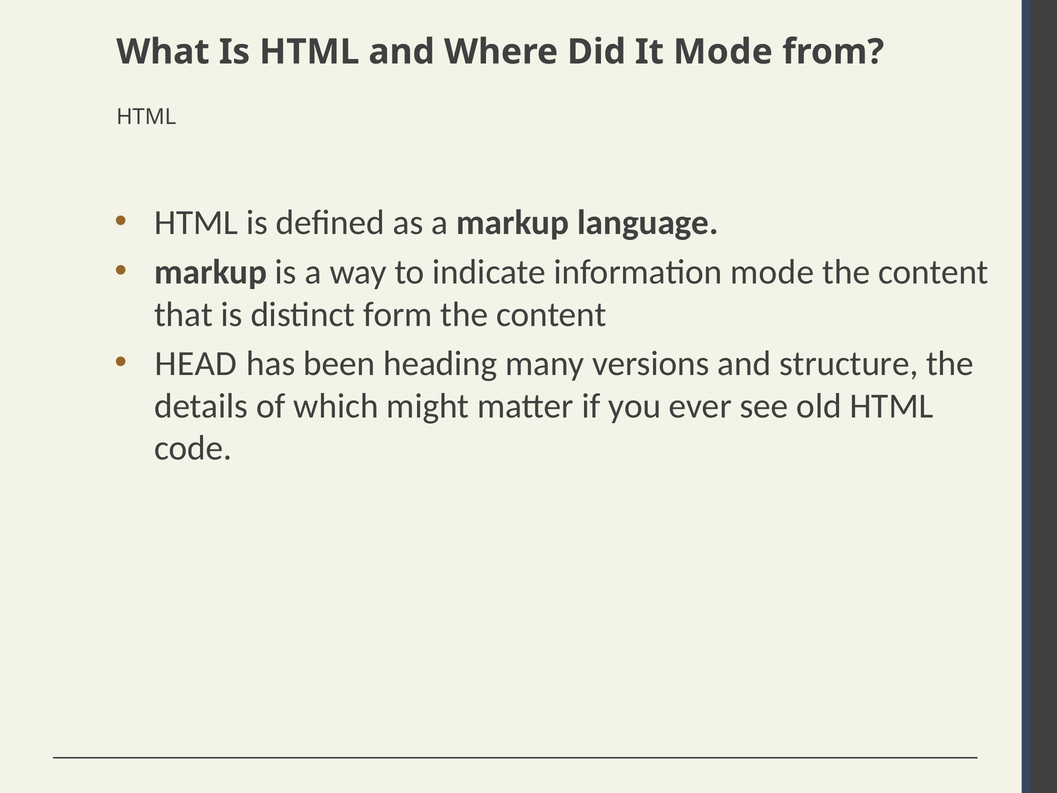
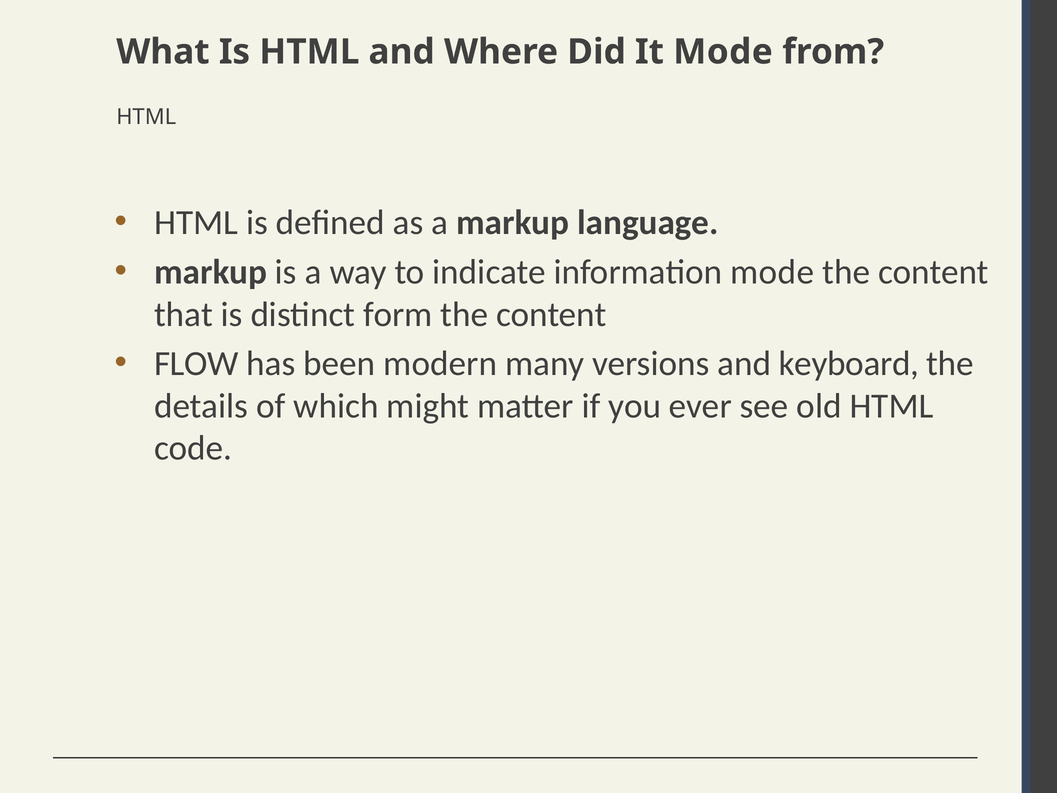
HEAD: HEAD -> FLOW (196, 364)
heading: heading -> modern (440, 364)
structure: structure -> keyboard (849, 364)
